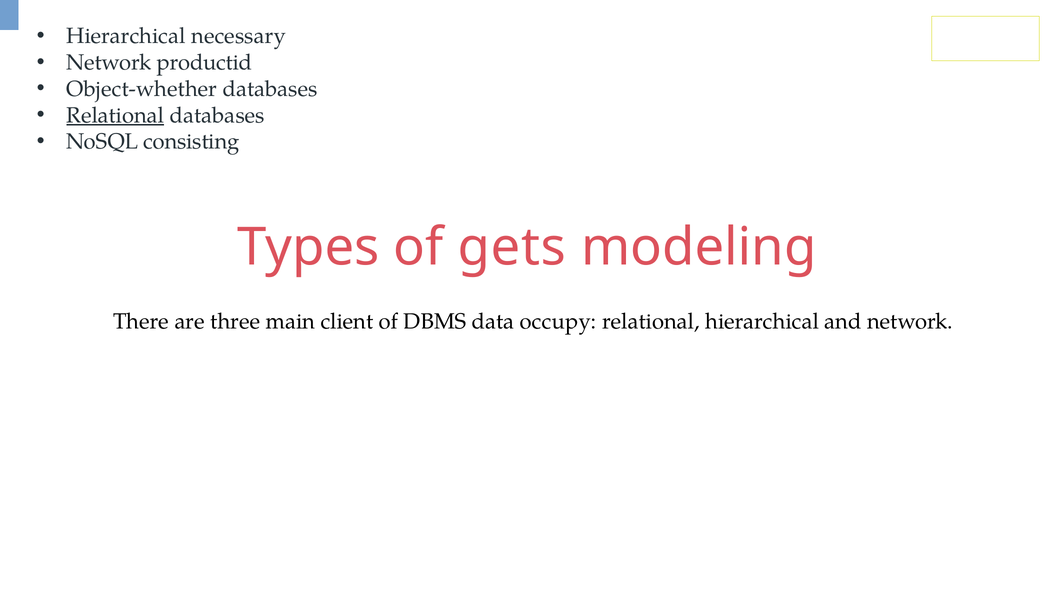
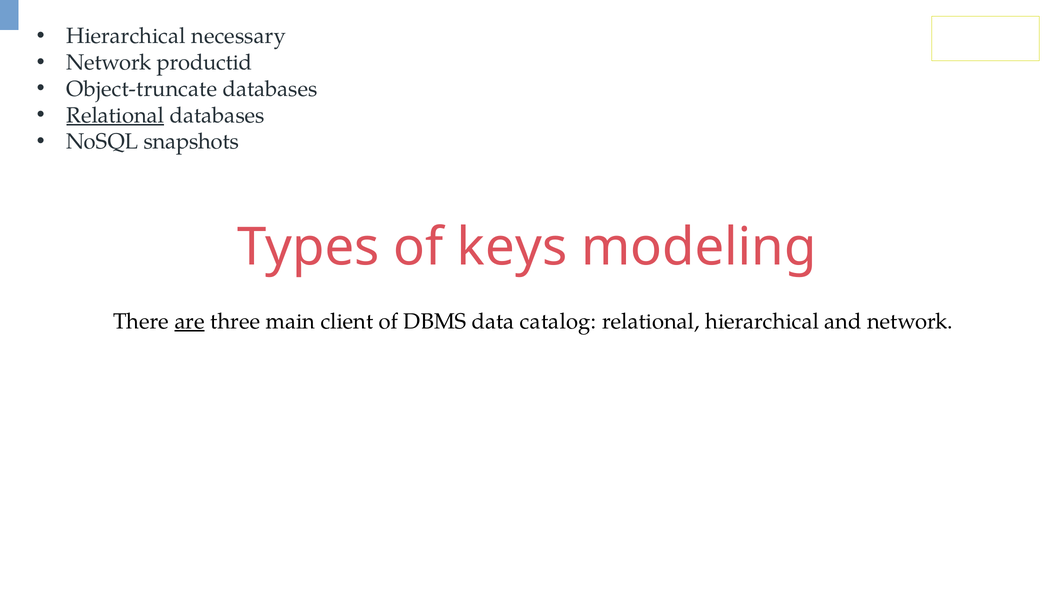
Object-whether: Object-whether -> Object-truncate (142, 89)
consisting: consisting -> snapshots (191, 142)
gets: gets -> keys (512, 247)
are underline: none -> present (190, 321)
occupy: occupy -> catalog (558, 321)
